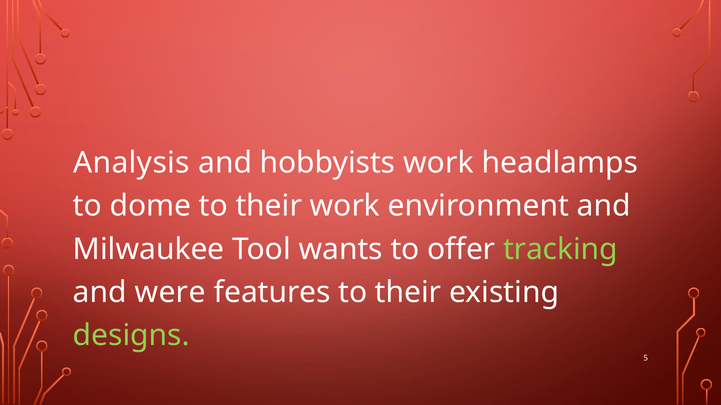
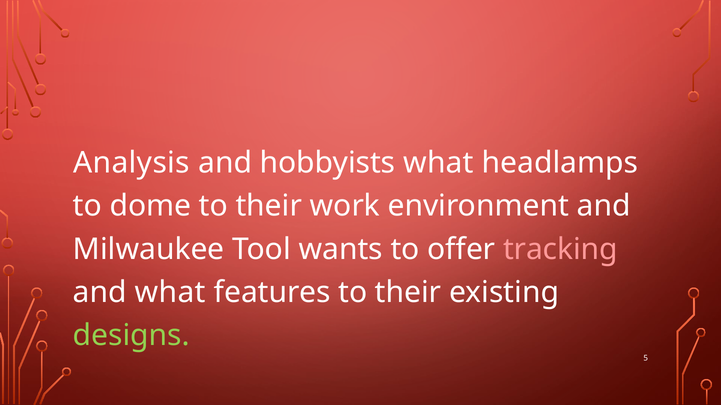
hobbyists work: work -> what (438, 163)
tracking colour: light green -> pink (561, 250)
and were: were -> what (170, 293)
